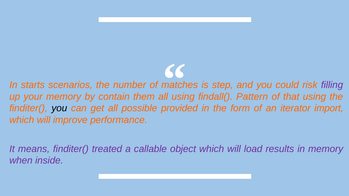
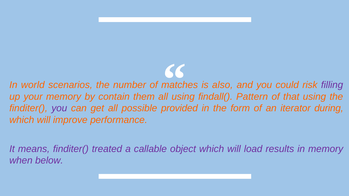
starts: starts -> world (33, 85)
step: step -> also (223, 85)
you colour: black -> purple (59, 108)
import: import -> during (329, 108)
inside: inside -> below (49, 161)
